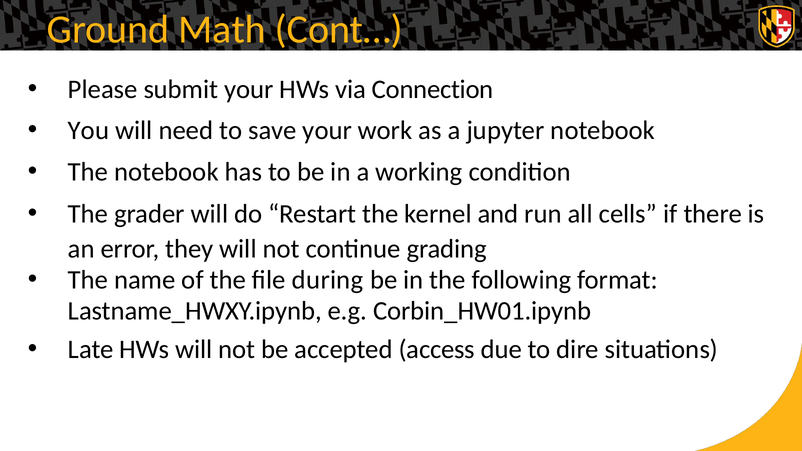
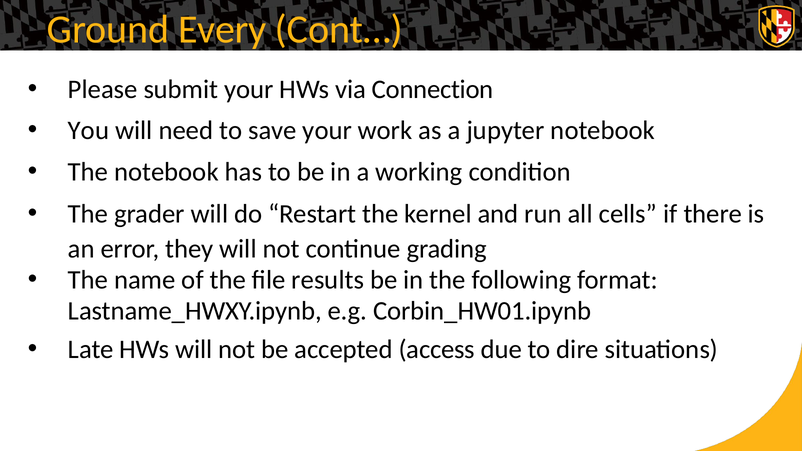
Math: Math -> Every (222, 30)
during: during -> results (328, 280)
